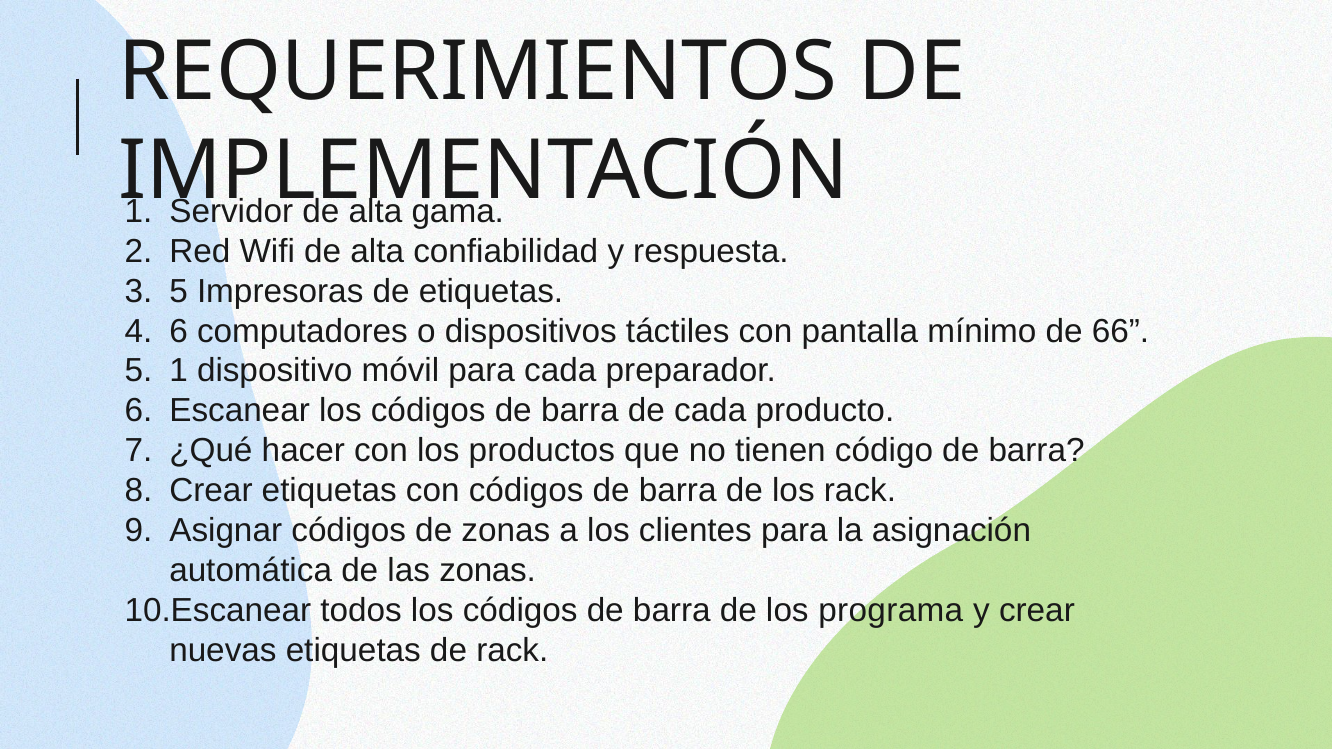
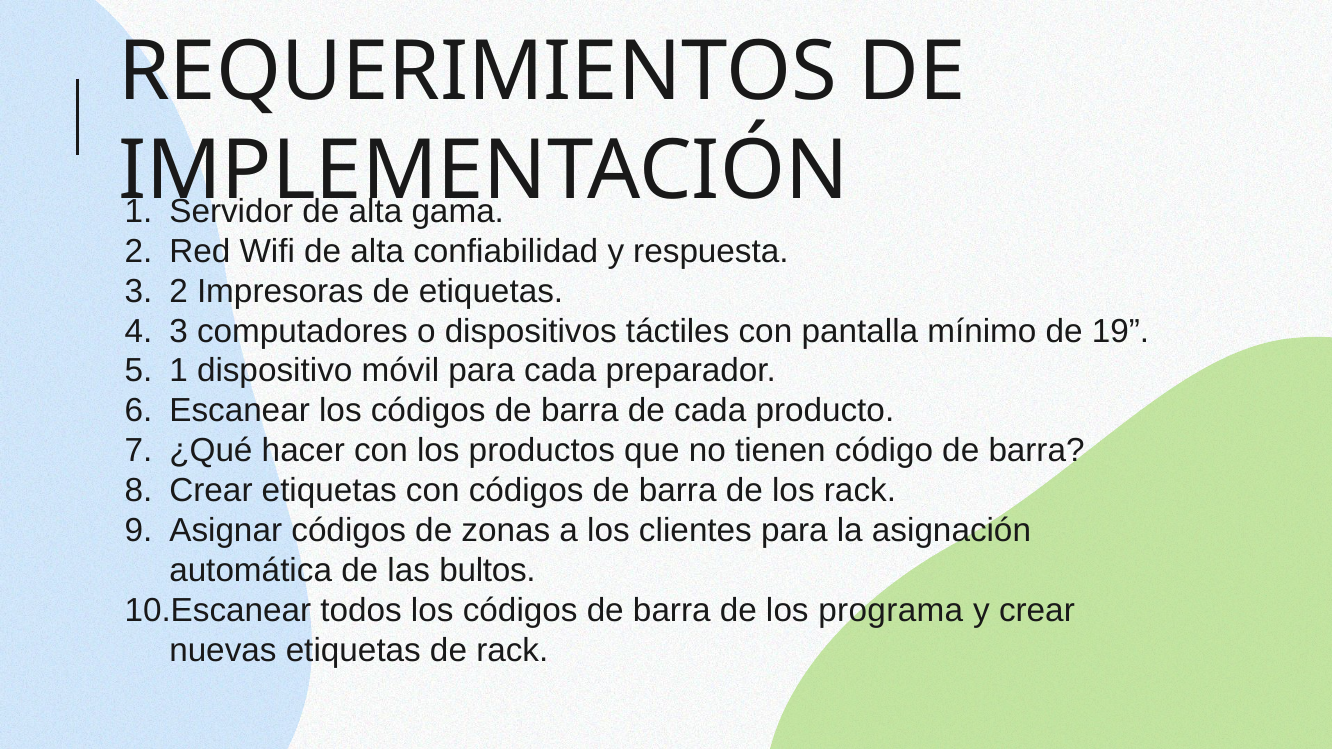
5: 5 -> 2 (179, 291)
4 6: 6 -> 3 (179, 331)
66: 66 -> 19 (1121, 331)
las zonas: zonas -> bultos (487, 571)
